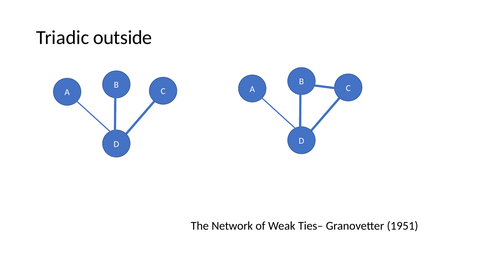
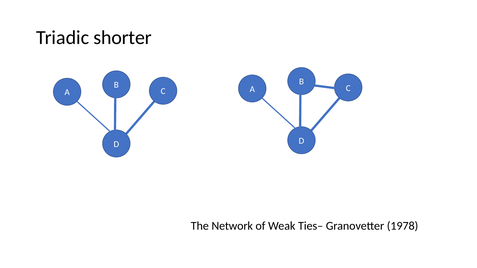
outside: outside -> shorter (123, 38)
1951: 1951 -> 1978 (403, 226)
